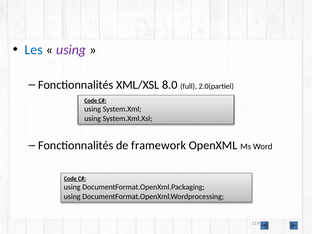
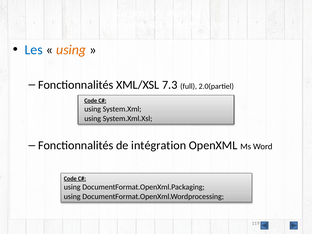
using colour: purple -> orange (71, 50)
8.0: 8.0 -> 7.3 (170, 85)
framework: framework -> intégration (159, 145)
